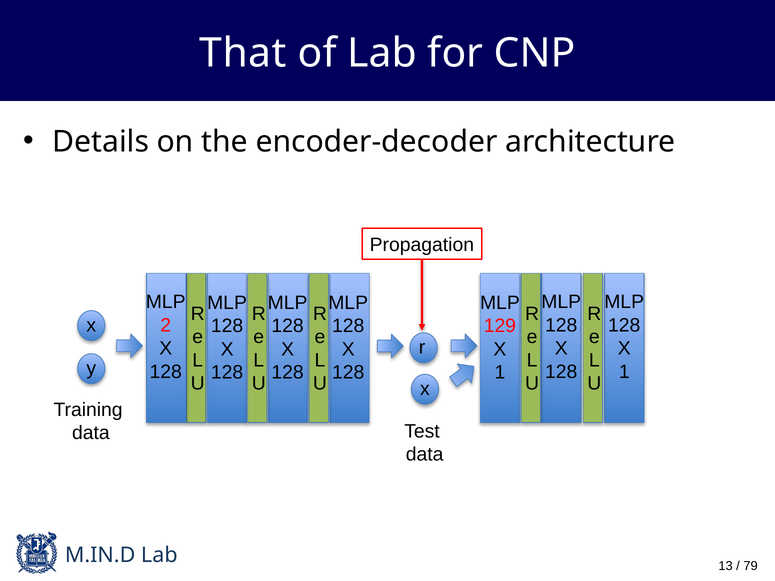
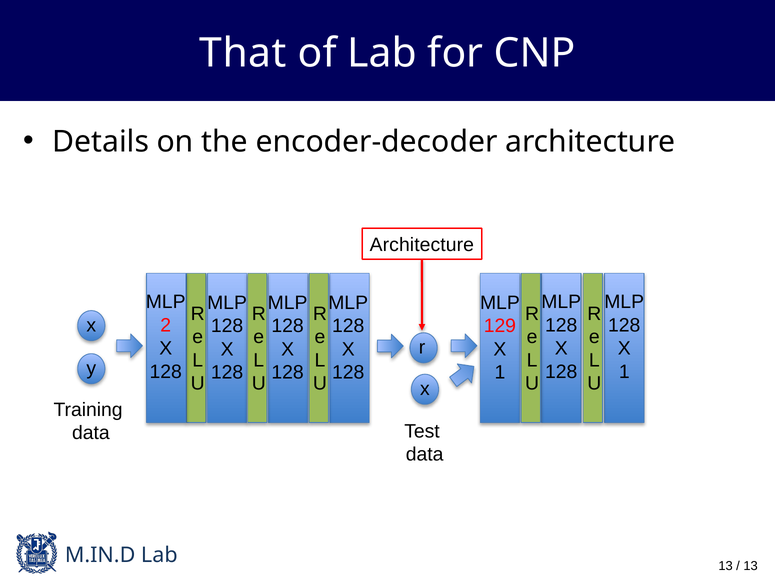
Propagation: Propagation -> Architecture (422, 245)
79: 79 -> 13 (751, 566)
